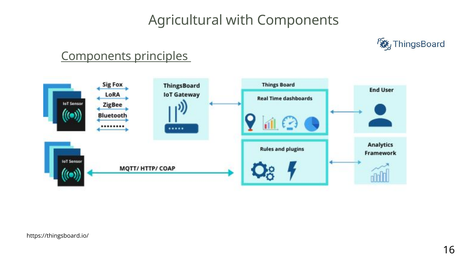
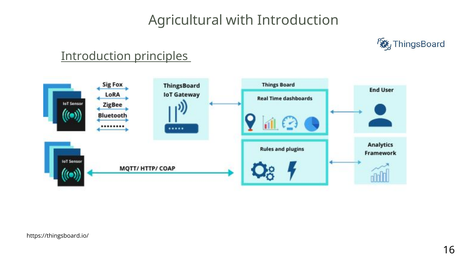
with Components: Components -> Introduction (298, 20)
Components: Components -> Introduction (96, 56)
